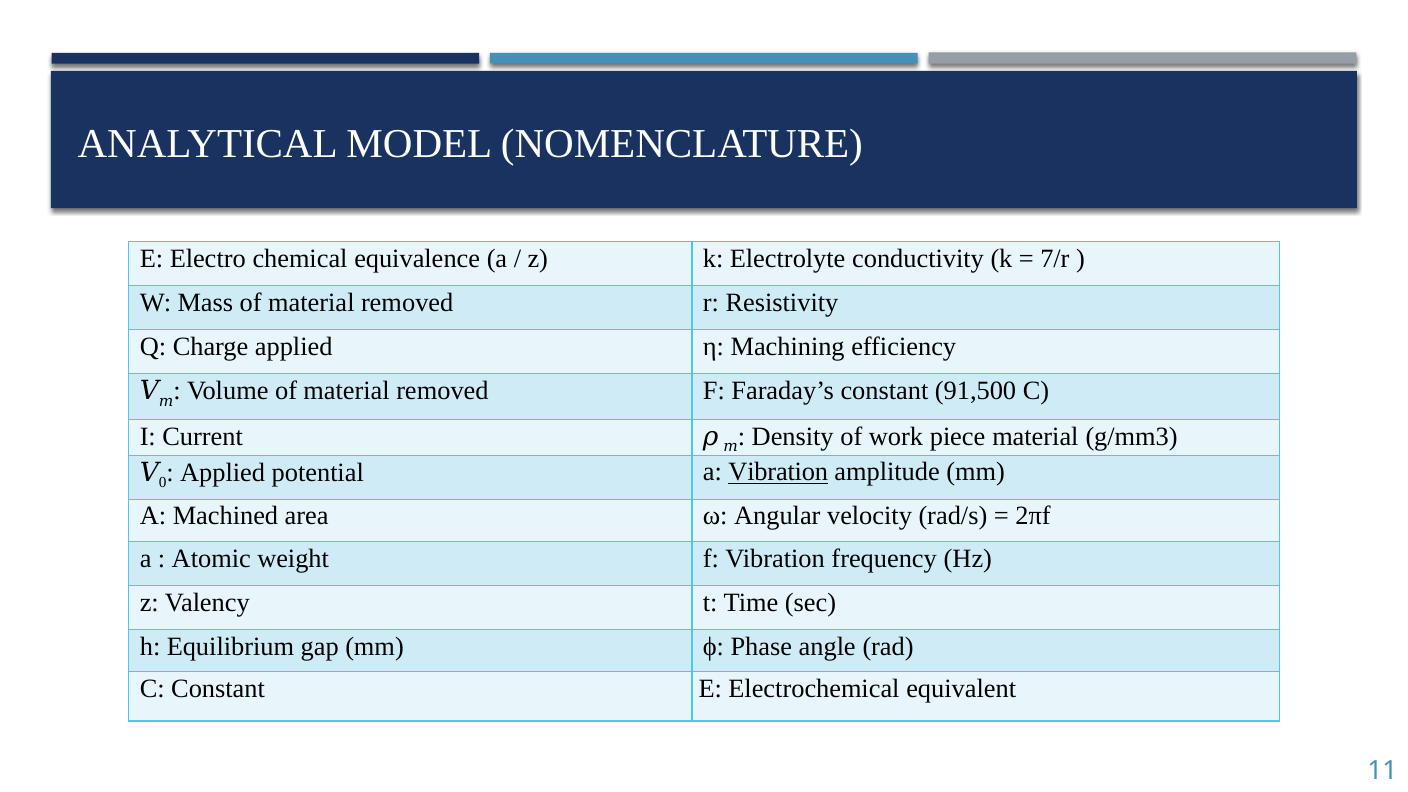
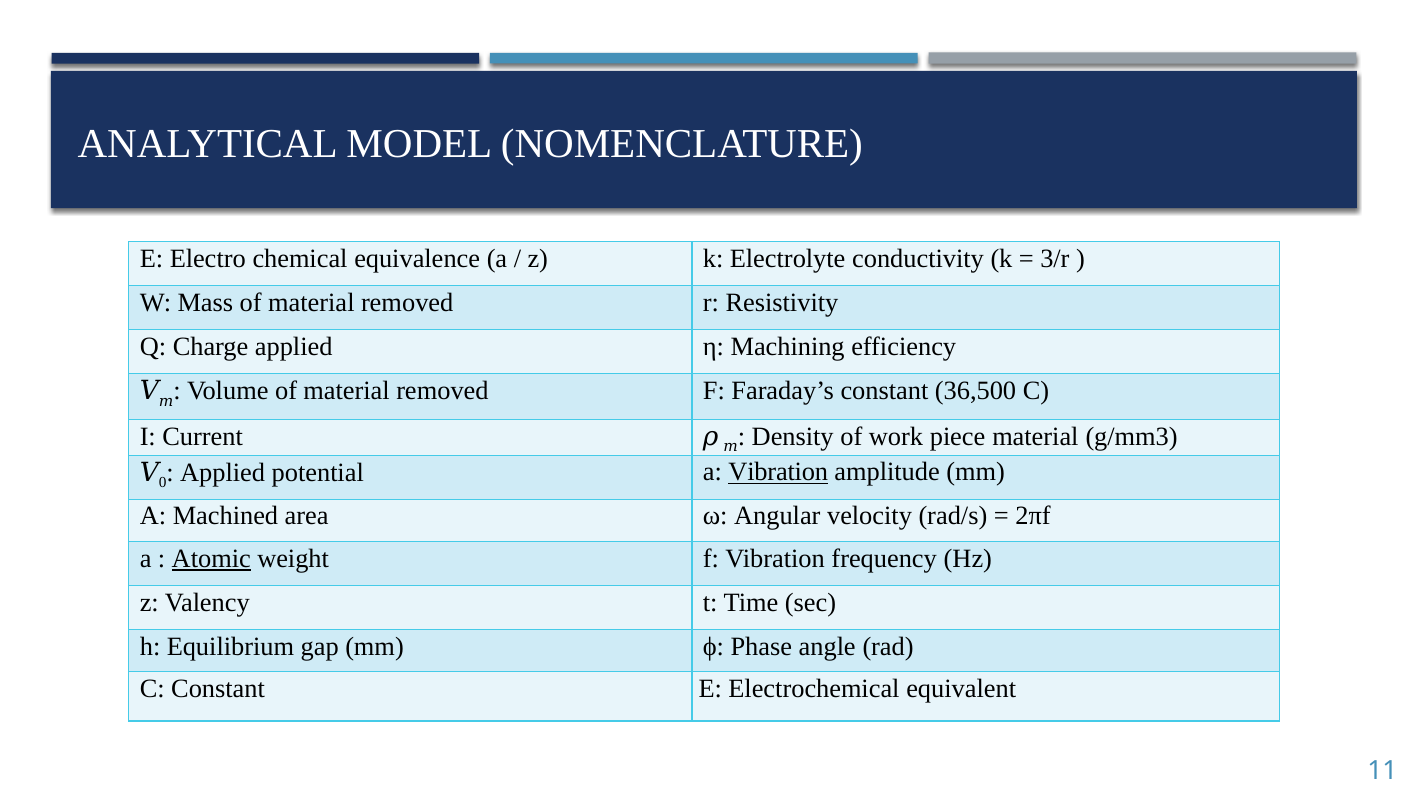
7/r: 7/r -> 3/r (1055, 259)
91,500: 91,500 -> 36,500 (976, 391)
Atomic underline: none -> present (211, 559)
